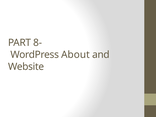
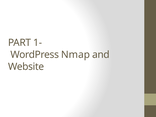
8-: 8- -> 1- (38, 43)
About: About -> Nmap (76, 55)
